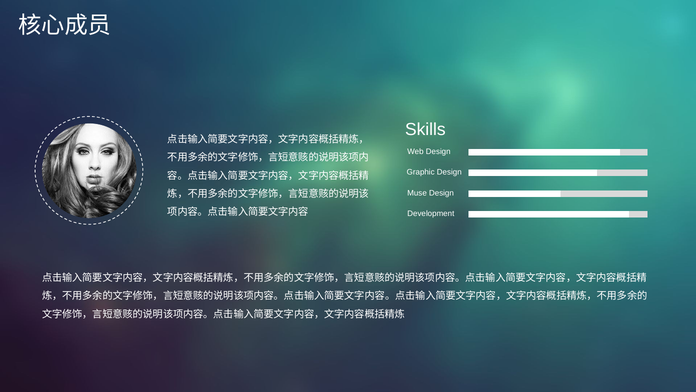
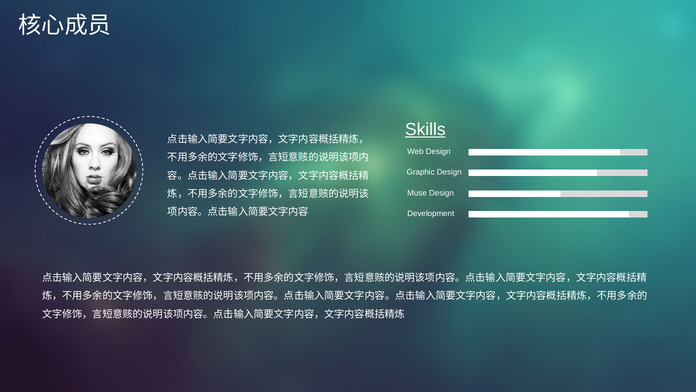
Skills underline: none -> present (425, 129)
